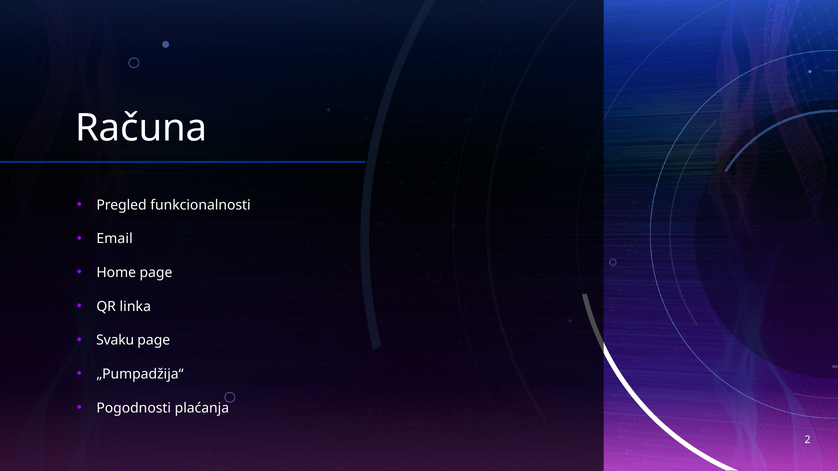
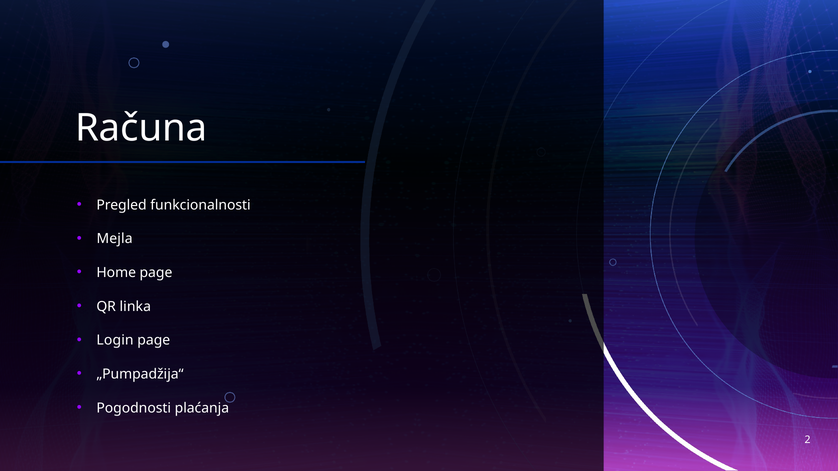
Email: Email -> Mejla (115, 239)
Svaku: Svaku -> Login (115, 341)
